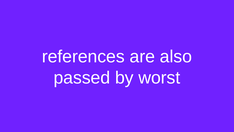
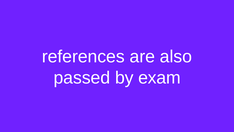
worst: worst -> exam (159, 78)
